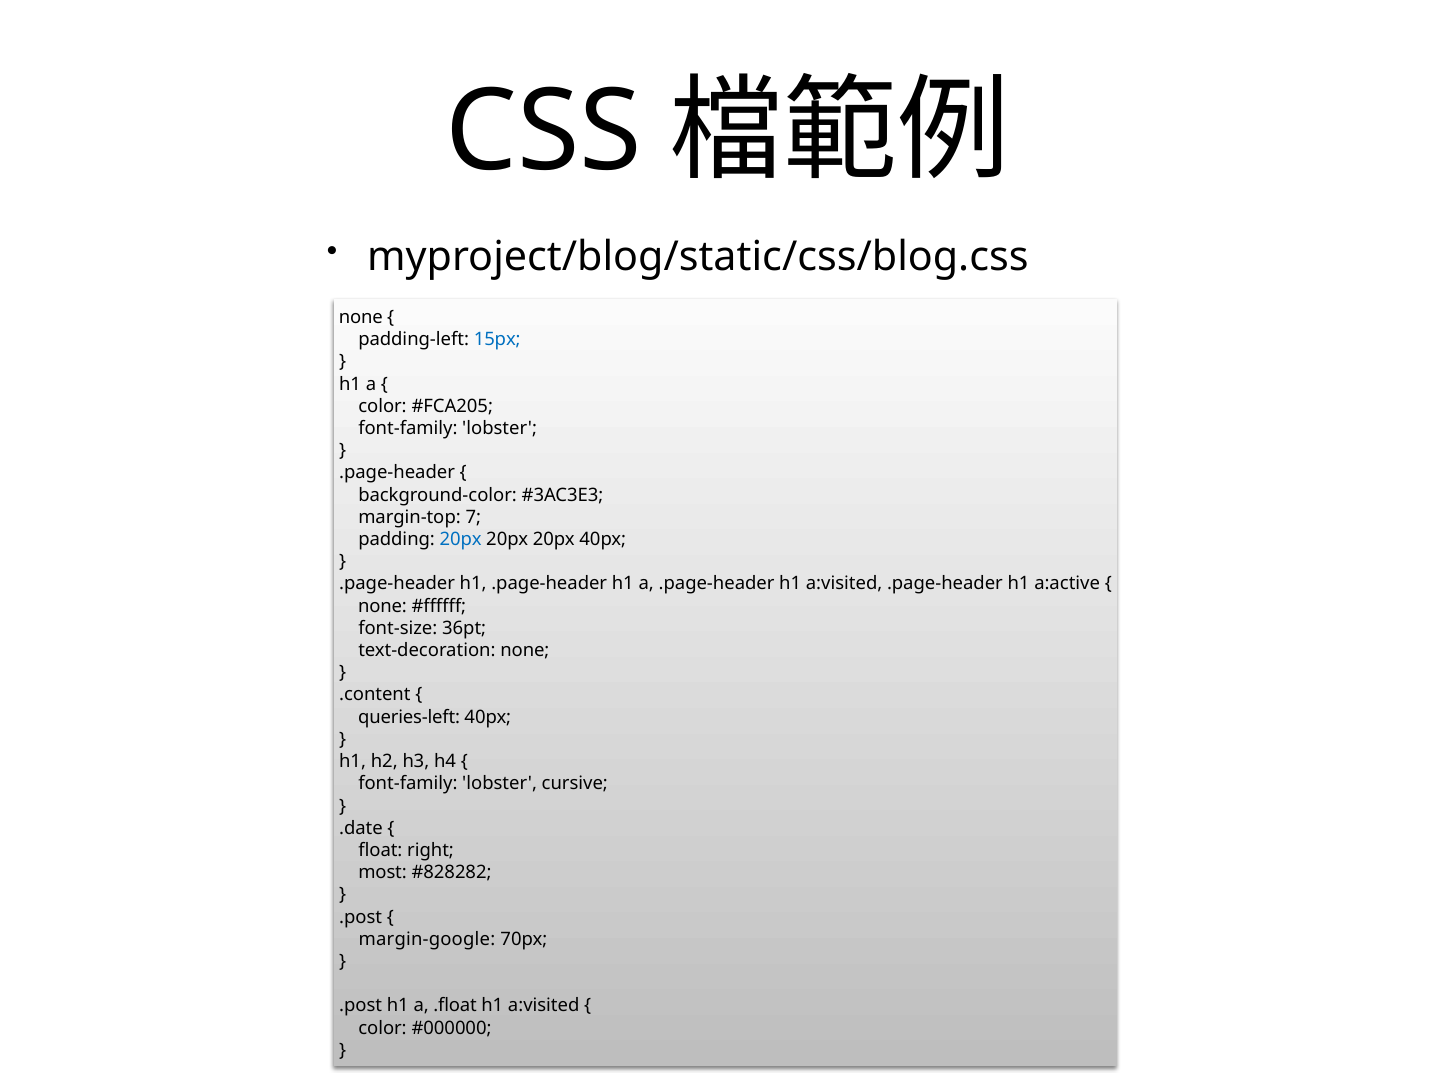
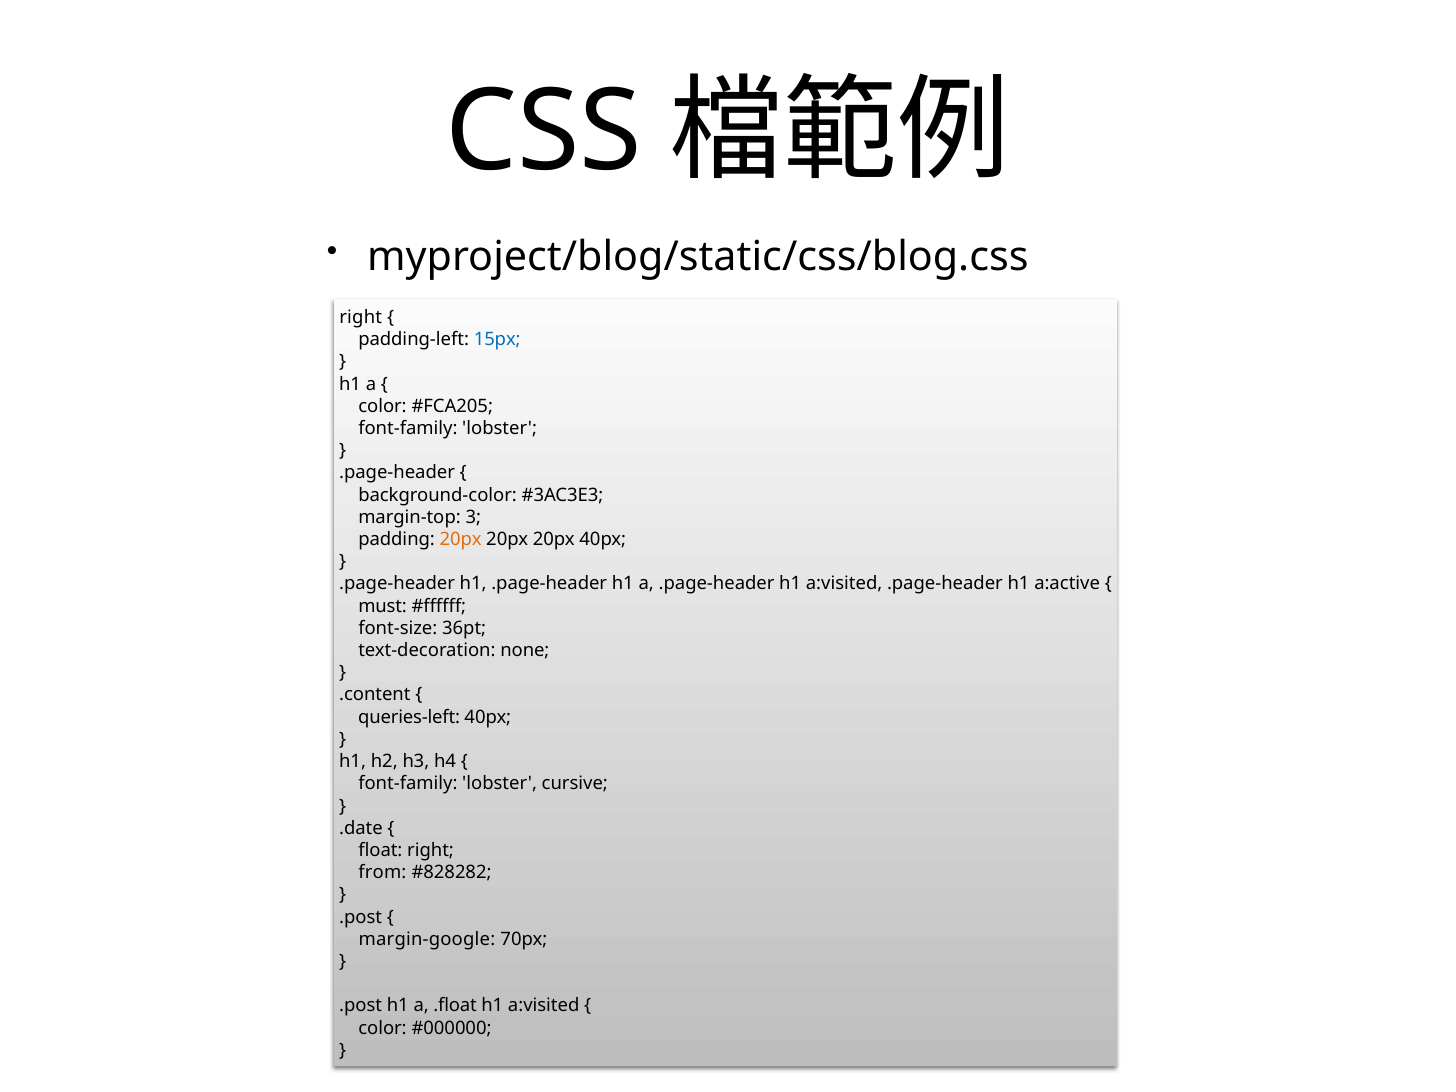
none: none -> right (361, 317)
7: 7 -> 3 (473, 517)
20px colour: blue -> orange (461, 539)
none: none -> must (383, 606)
most: most -> from (382, 873)
